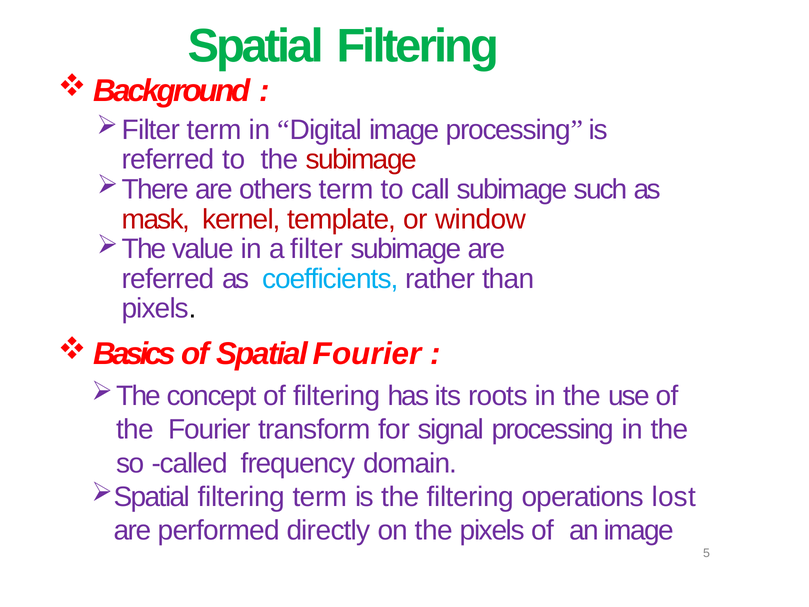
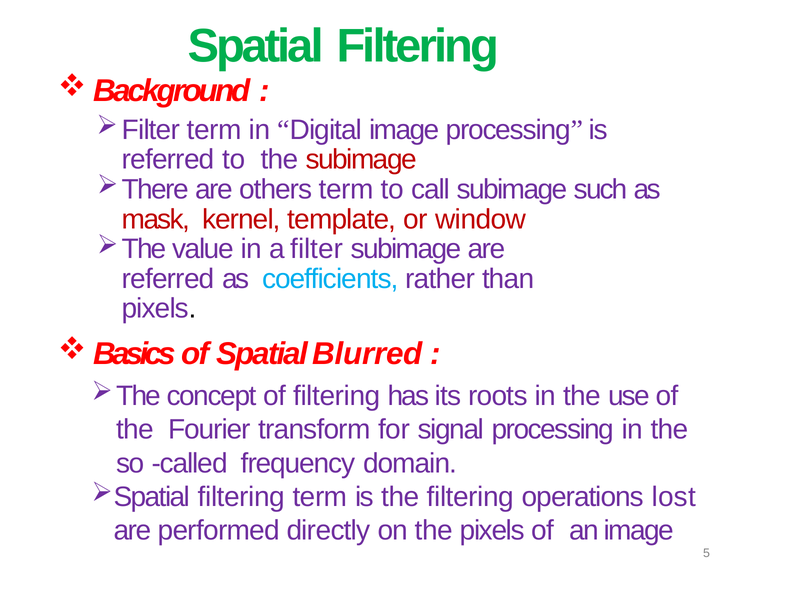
Spatial Fourier: Fourier -> Blurred (367, 354)
